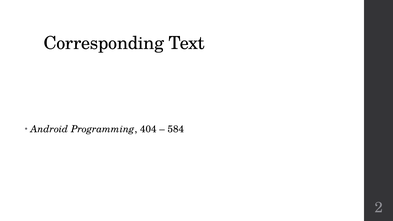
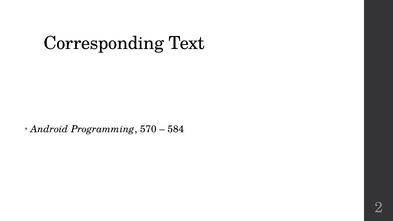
404: 404 -> 570 (148, 129)
